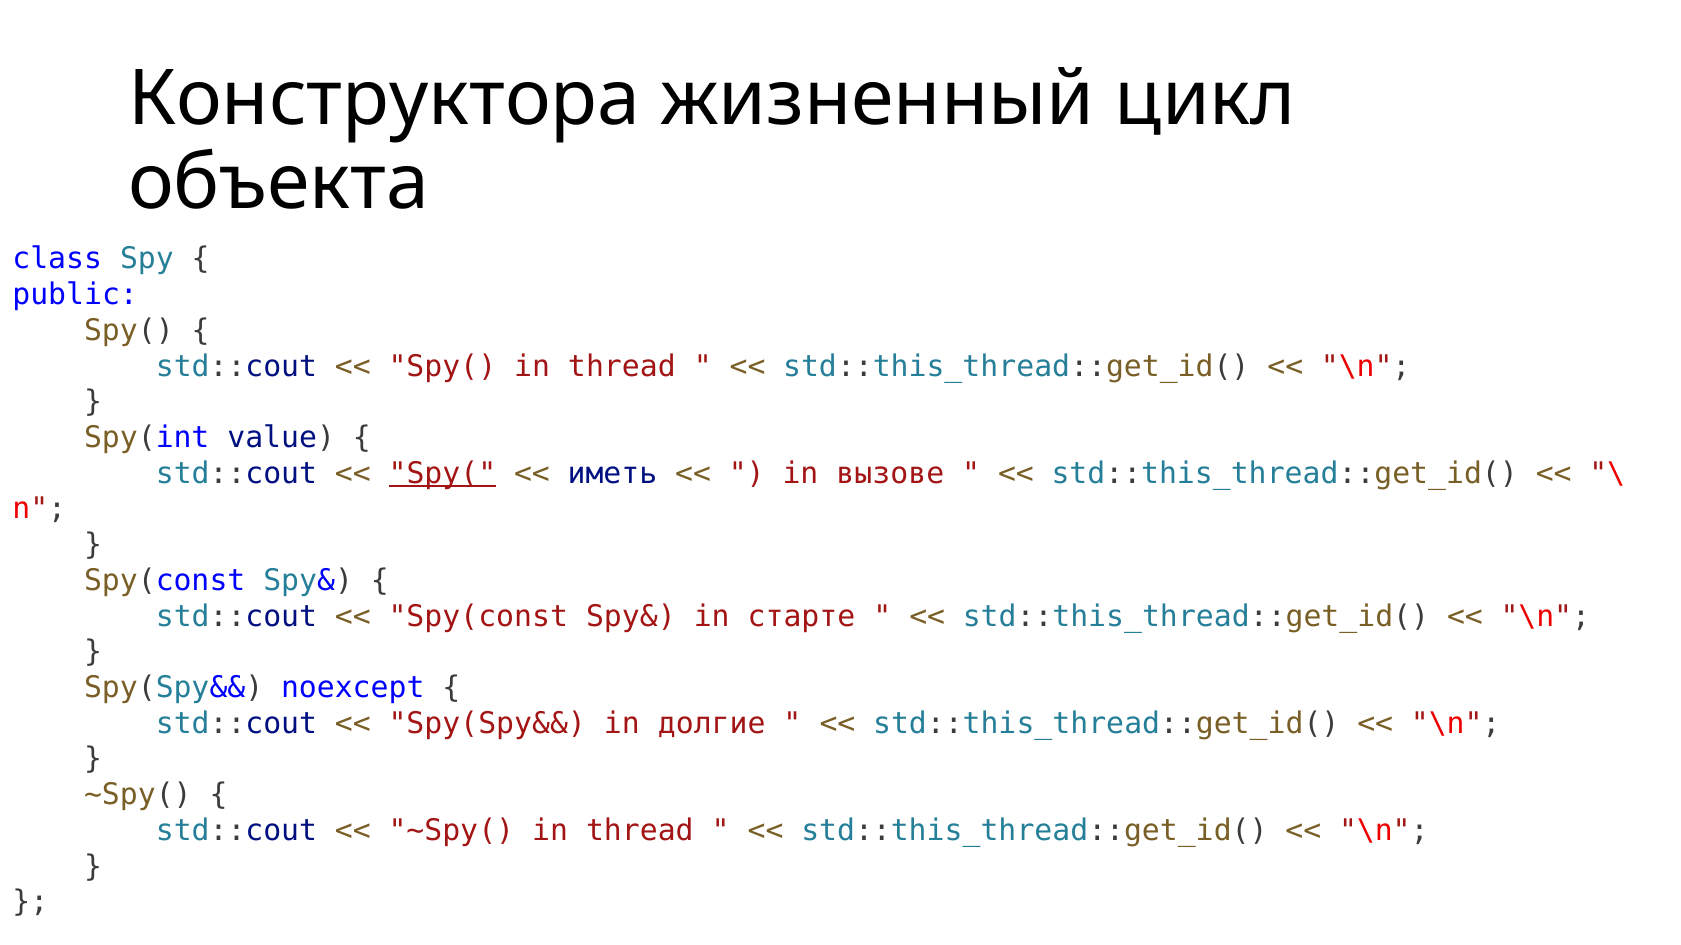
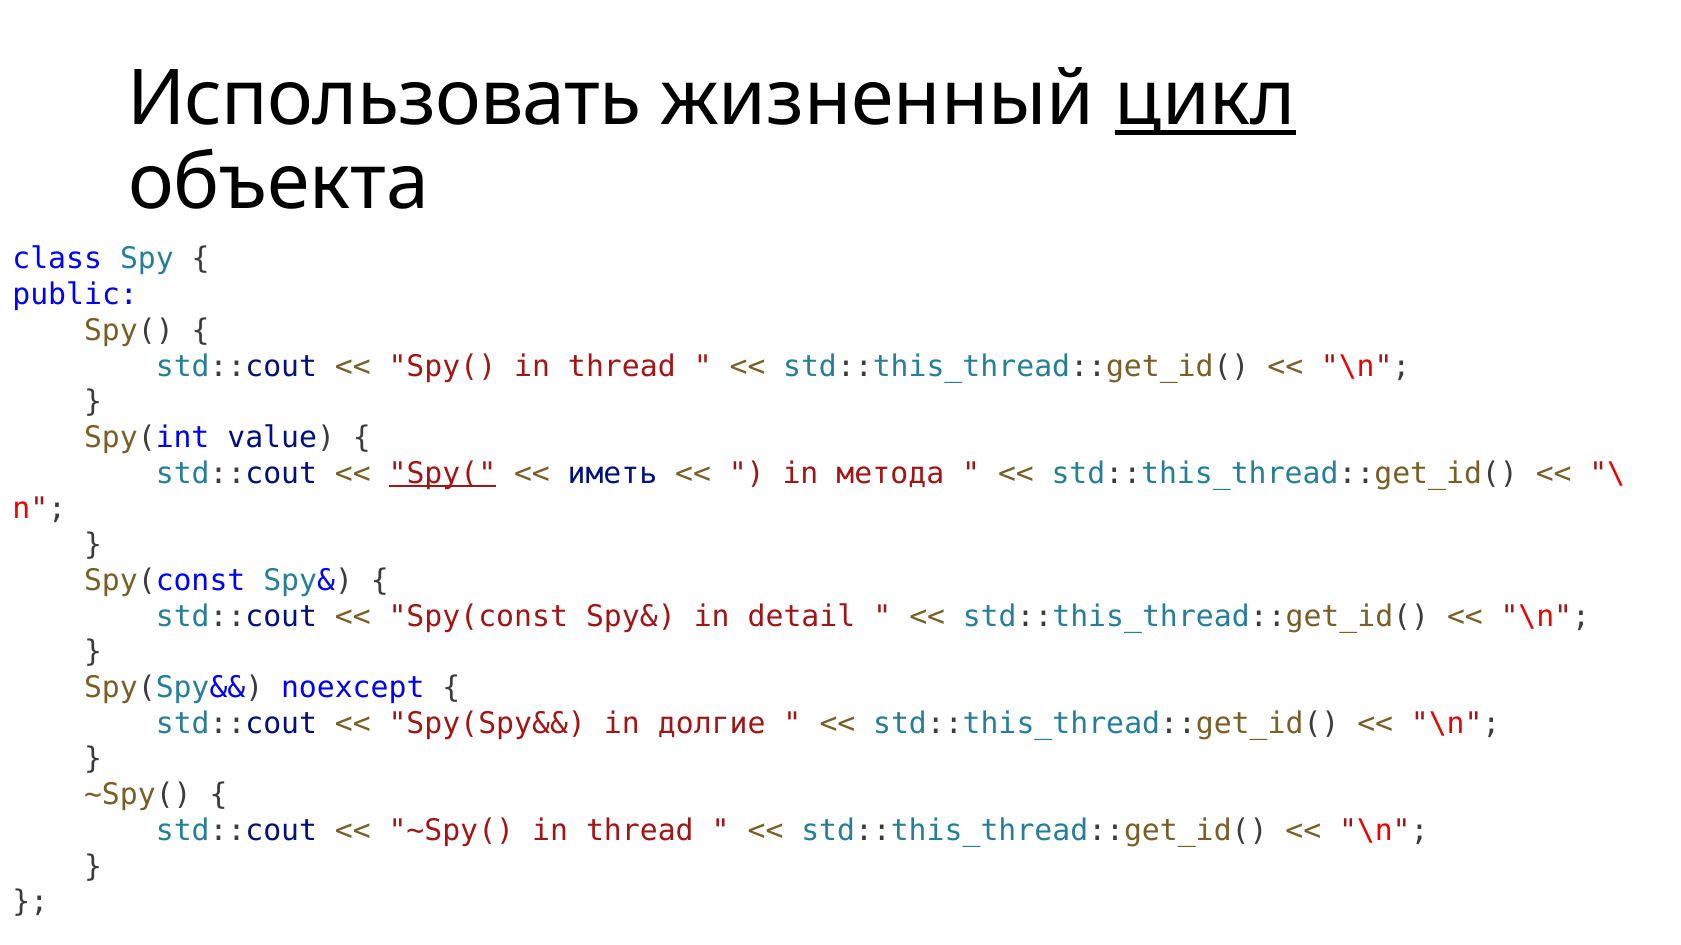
Конструктора: Конструктора -> Использовать (385, 100)
цикл underline: none -> present (1205, 100)
вызове: вызове -> метода (890, 474)
старте: старте -> detail (801, 617)
